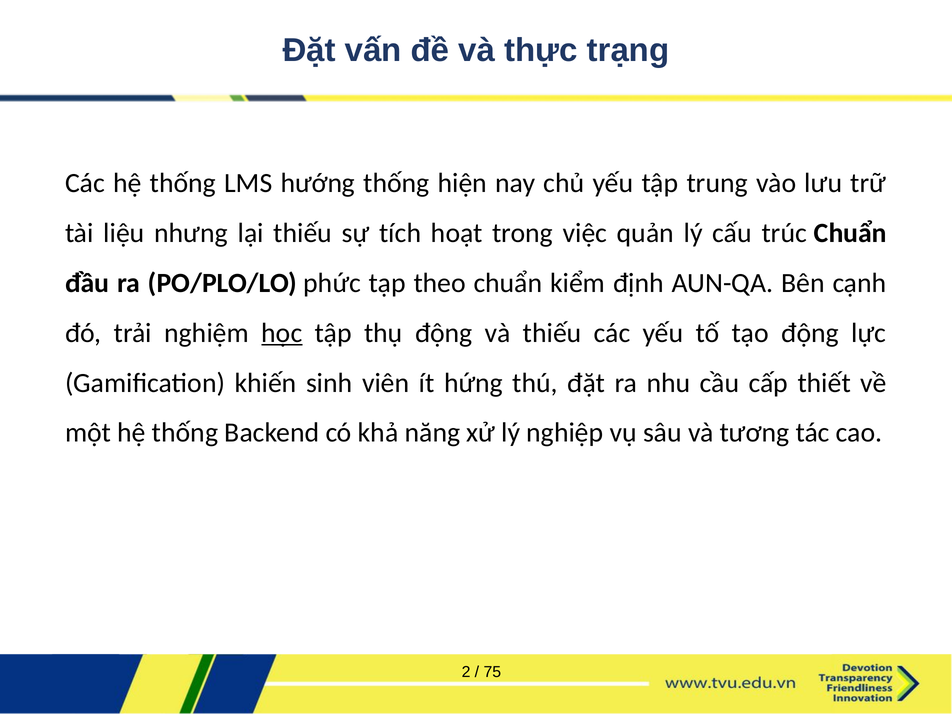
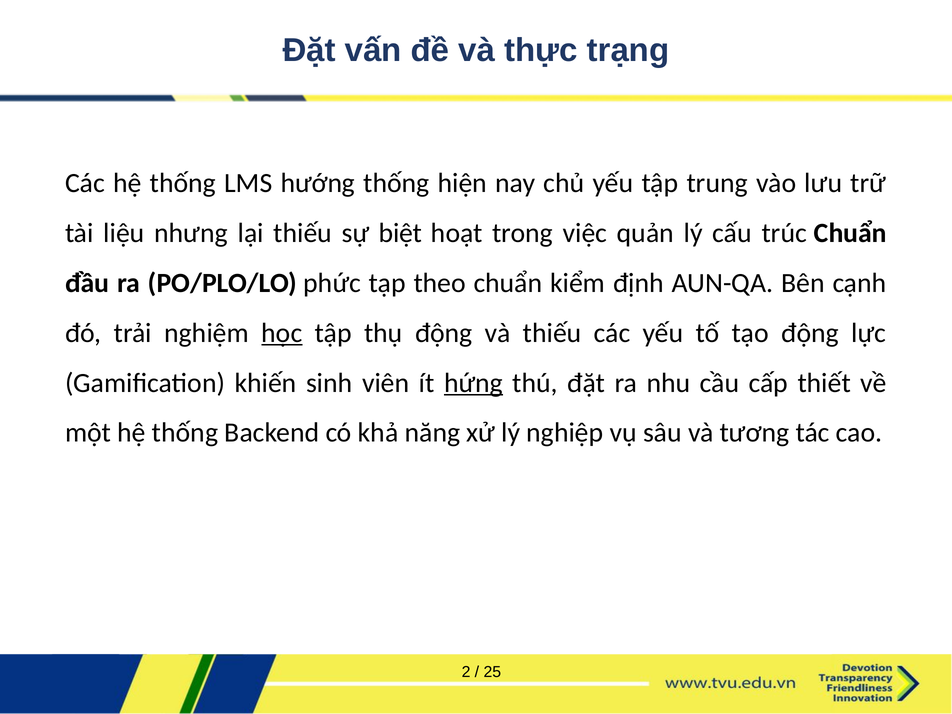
tích: tích -> biệt (400, 233)
hứng underline: none -> present (473, 383)
75: 75 -> 25 (492, 672)
